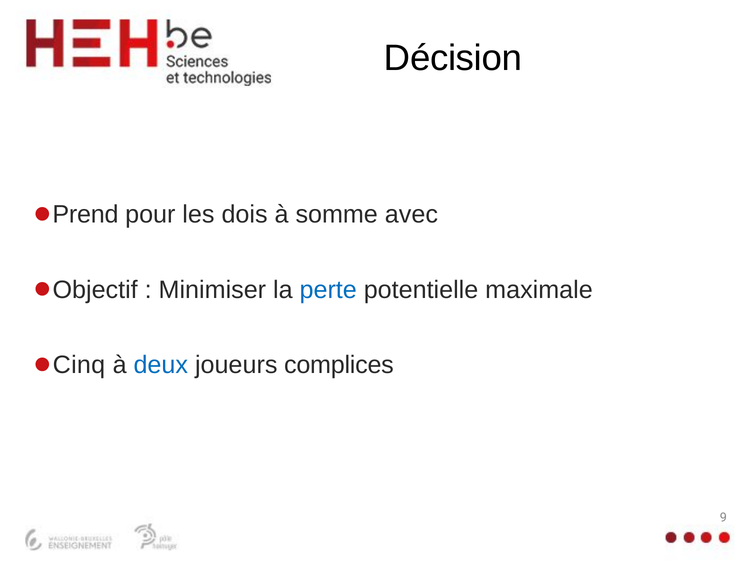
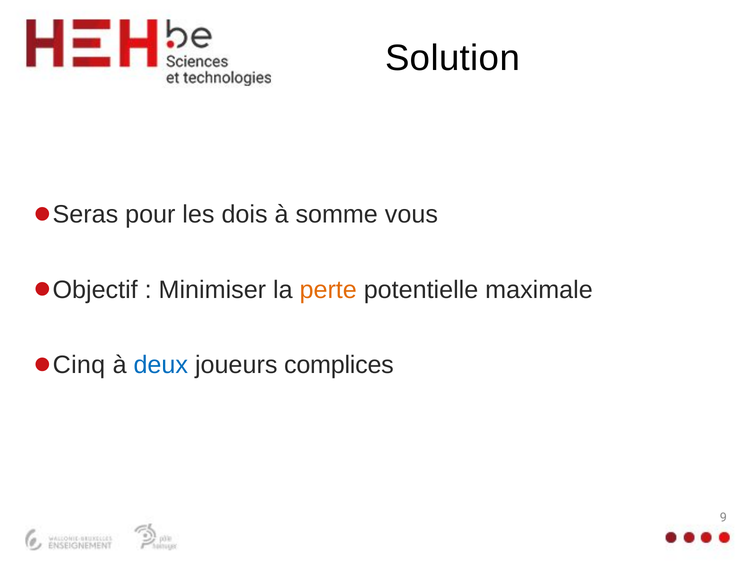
Décision: Décision -> Solution (453, 58)
Prend: Prend -> Seras (85, 214)
avec: avec -> vous (411, 214)
perte colour: blue -> orange (328, 290)
